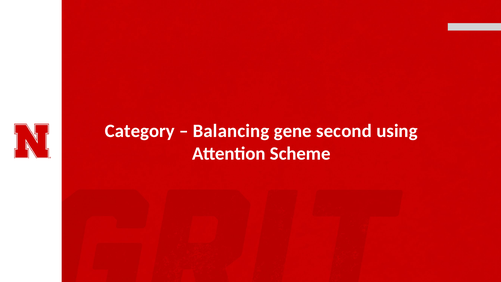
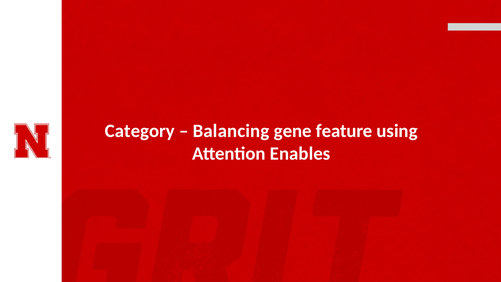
second: second -> feature (344, 131)
Scheme: Scheme -> Enables (300, 153)
